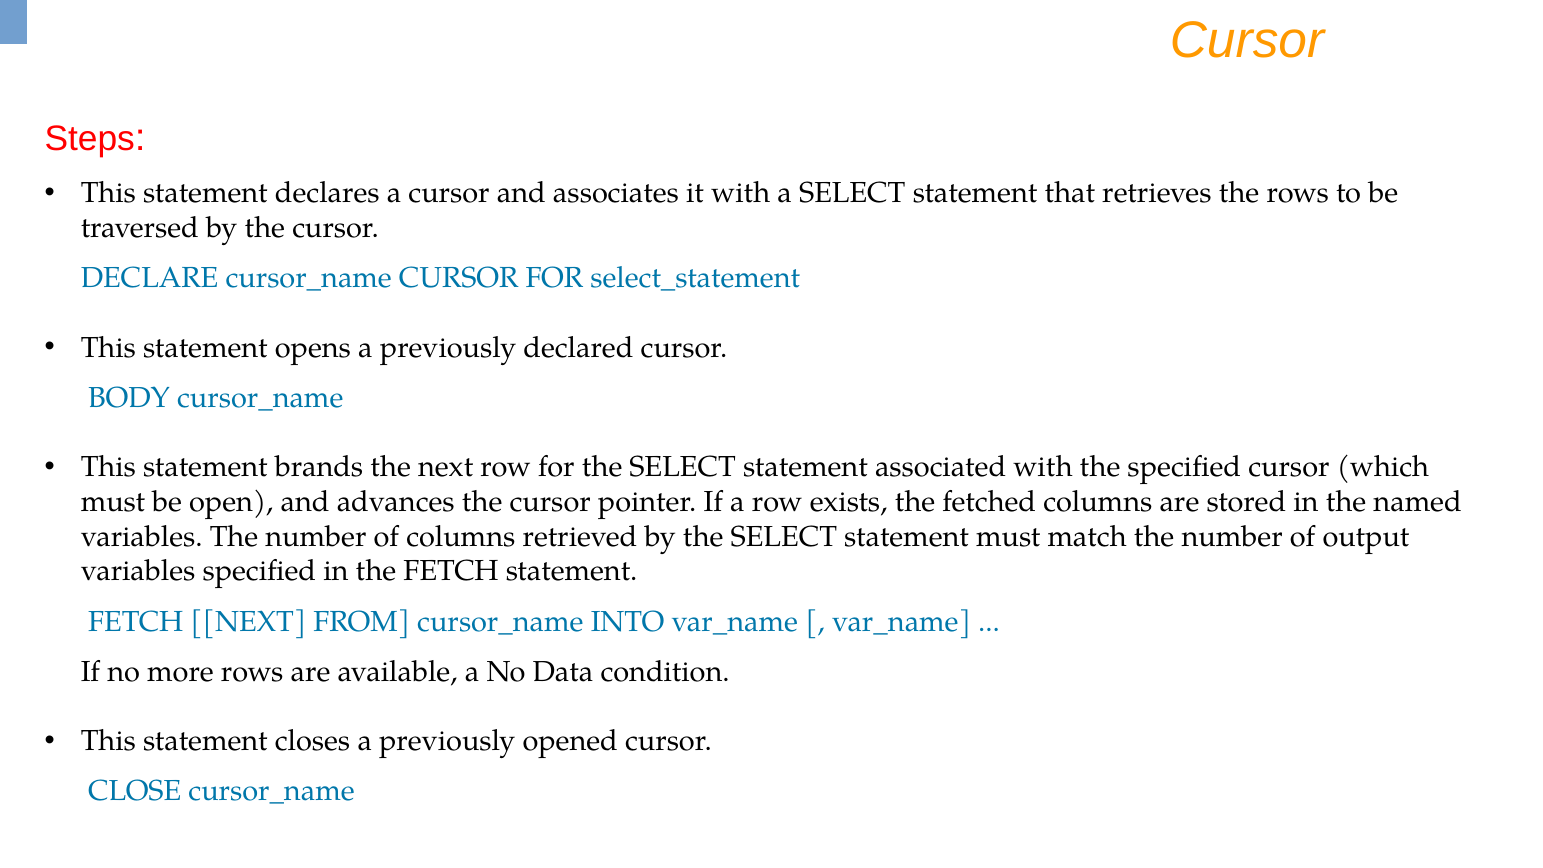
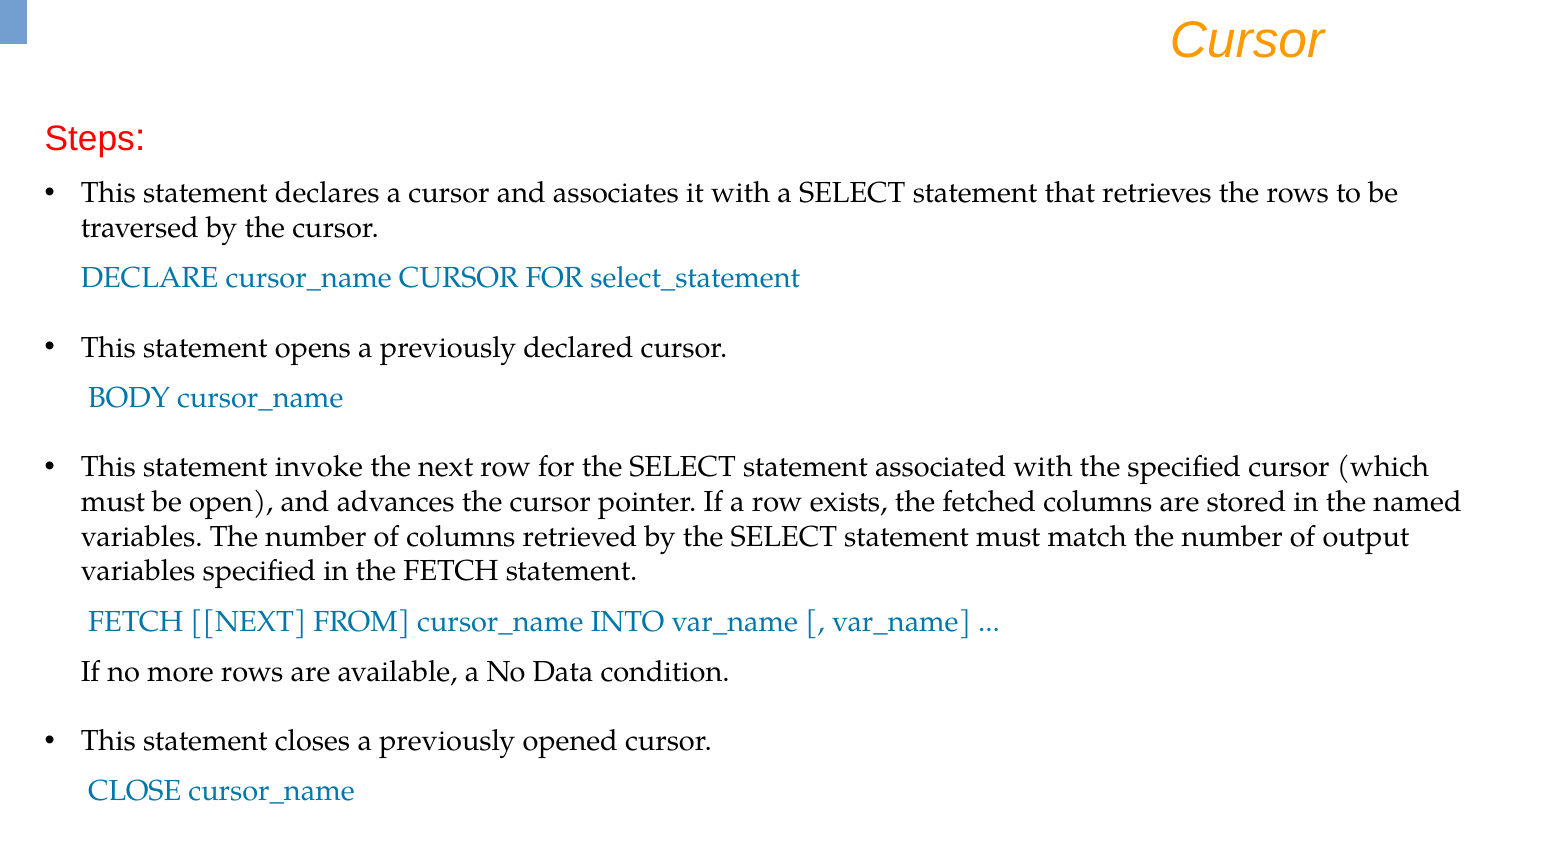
brands: brands -> invoke (319, 467)
